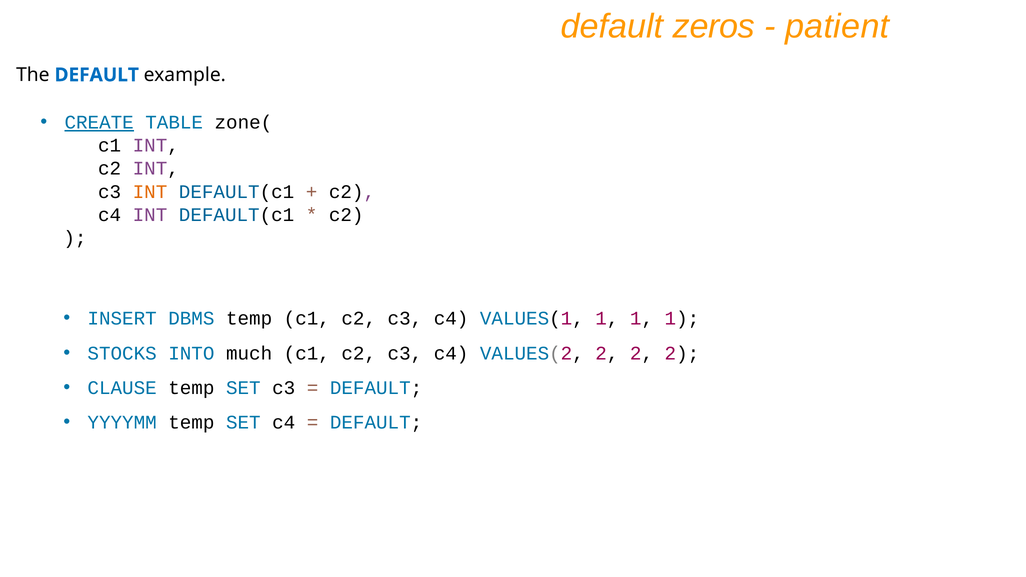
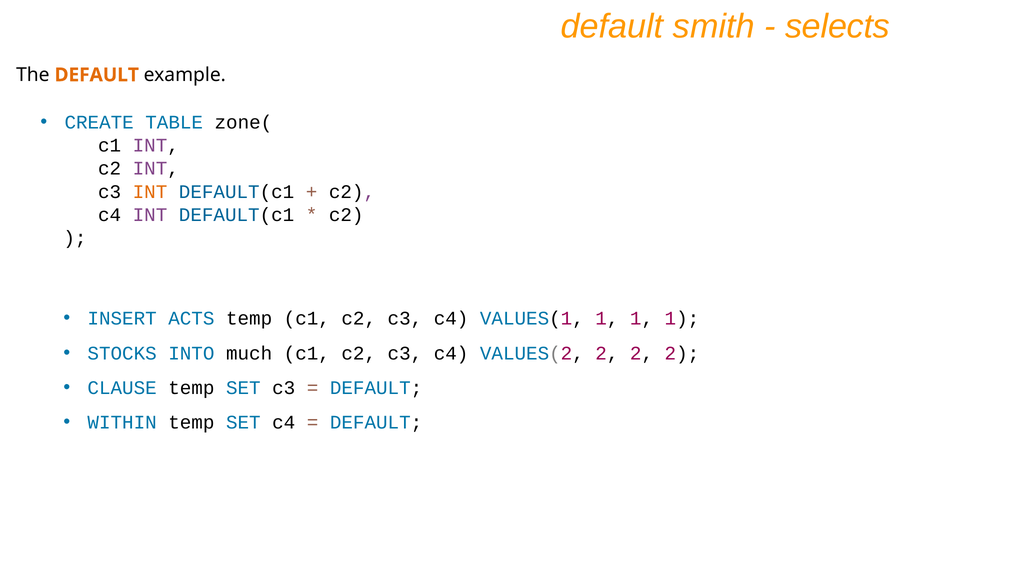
zeros: zeros -> smith (714, 27)
patient: patient -> selects (838, 27)
DEFAULT colour: blue -> orange (97, 75)
CREATE underline: present -> none (99, 122)
DBMS: DBMS -> ACTS (191, 319)
YYYYMM: YYYYMM -> WITHIN (122, 423)
